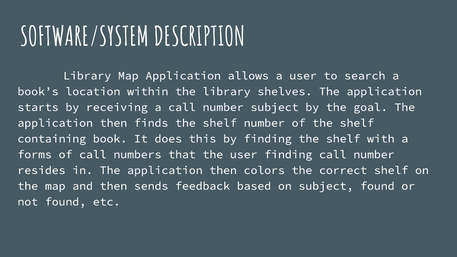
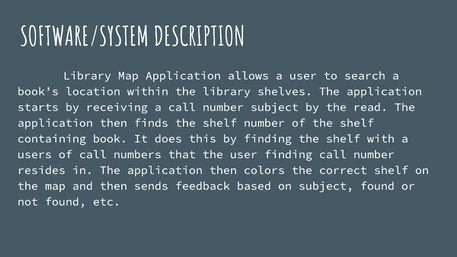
goal: goal -> read (371, 107)
forms: forms -> users (35, 154)
